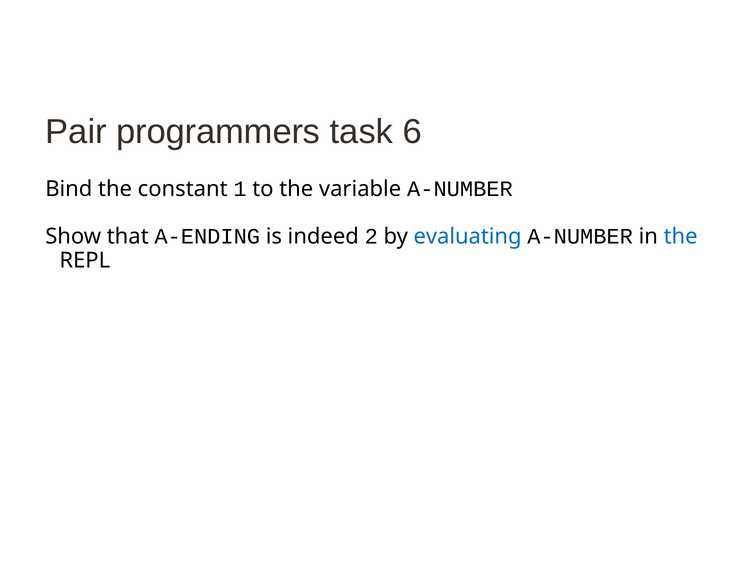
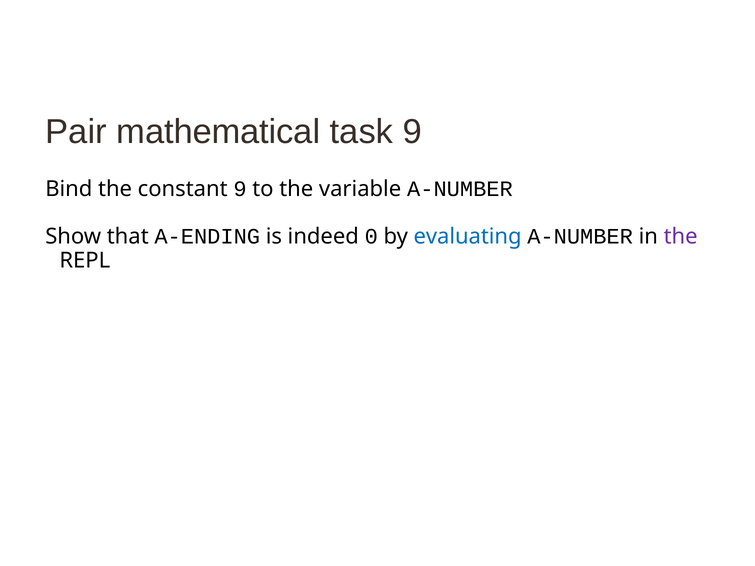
programmers: programmers -> mathematical (218, 132)
task 6: 6 -> 9 (412, 132)
constant 1: 1 -> 9 (240, 189)
2: 2 -> 0 (371, 237)
the colour: blue -> purple (681, 237)
